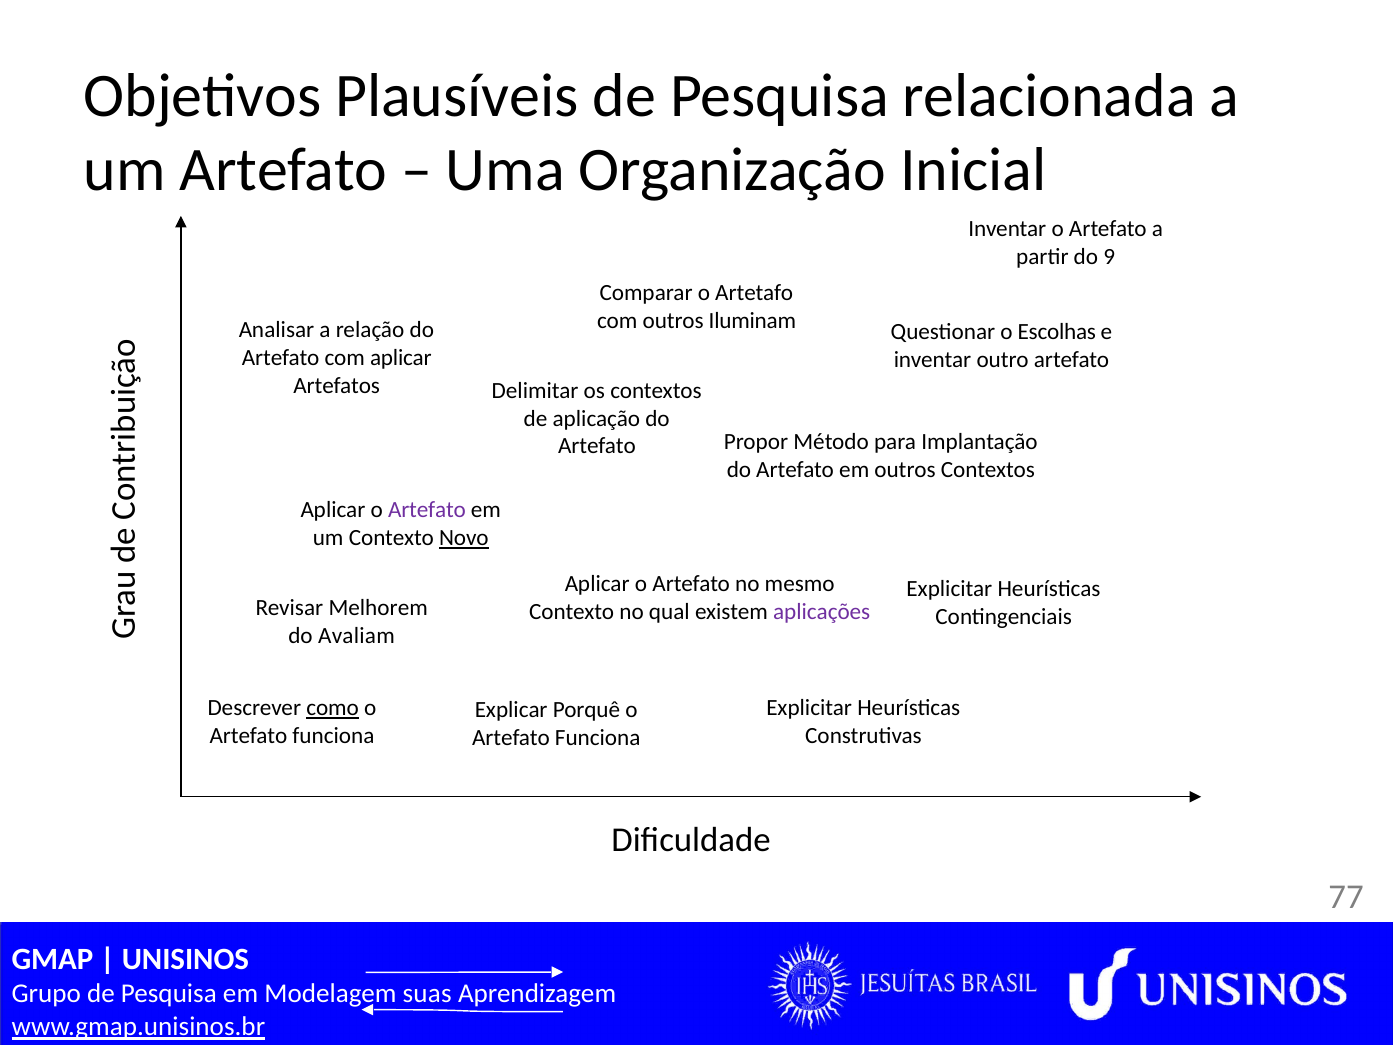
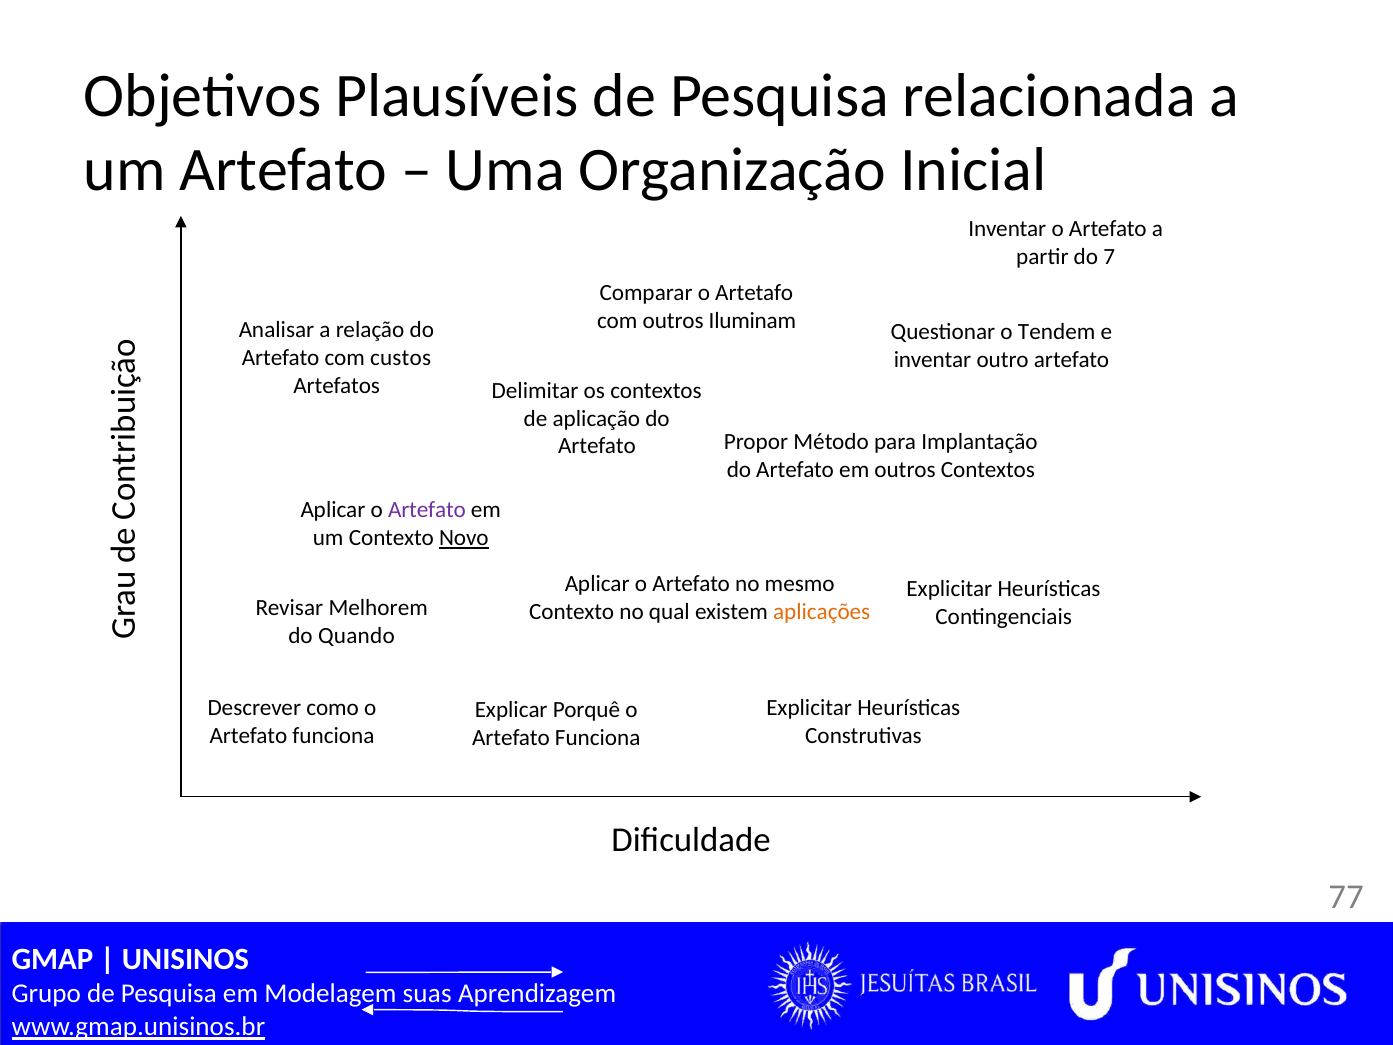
9: 9 -> 7 (1109, 256)
Escolhas: Escolhas -> Tendem (1057, 332)
com aplicar: aplicar -> custos (401, 358)
aplicações colour: purple -> orange (822, 612)
Avaliam: Avaliam -> Quando (356, 636)
como underline: present -> none (333, 708)
